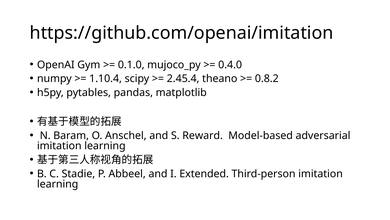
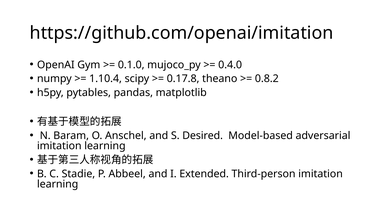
2.45.4: 2.45.4 -> 0.17.8 (183, 78)
Reward: Reward -> Desired (203, 135)
